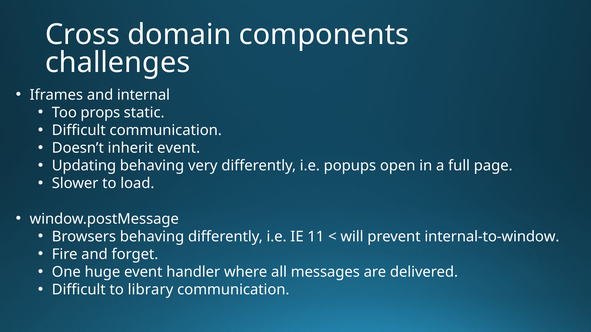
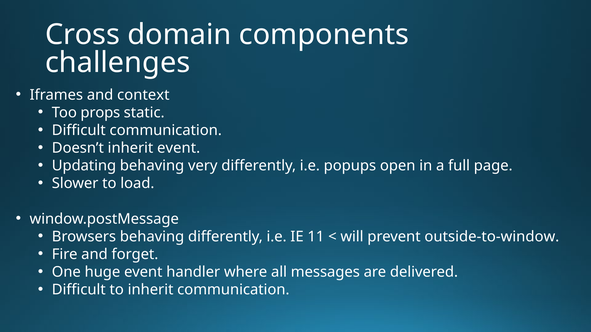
internal: internal -> context (143, 95)
internal-to-window: internal-to-window -> outside-to-window (492, 237)
to library: library -> inherit (151, 290)
